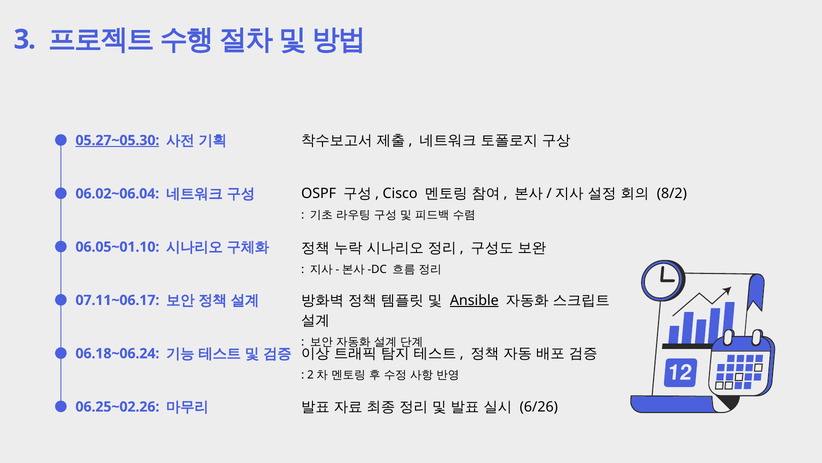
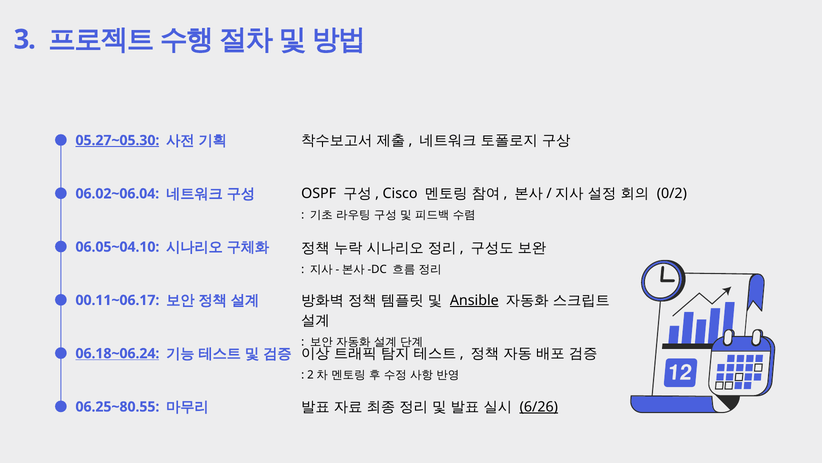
8/2: 8/2 -> 0/2 (672, 193)
06.05~01.10: 06.05~01.10 -> 06.05~04.10 (117, 247)
07.11~06.17: 07.11~06.17 -> 00.11~06.17 (117, 300)
06.18~06.24 underline: none -> present (117, 353)
06.25~02.26: 06.25~02.26 -> 06.25~80.55 (117, 406)
6/26 underline: none -> present (539, 406)
